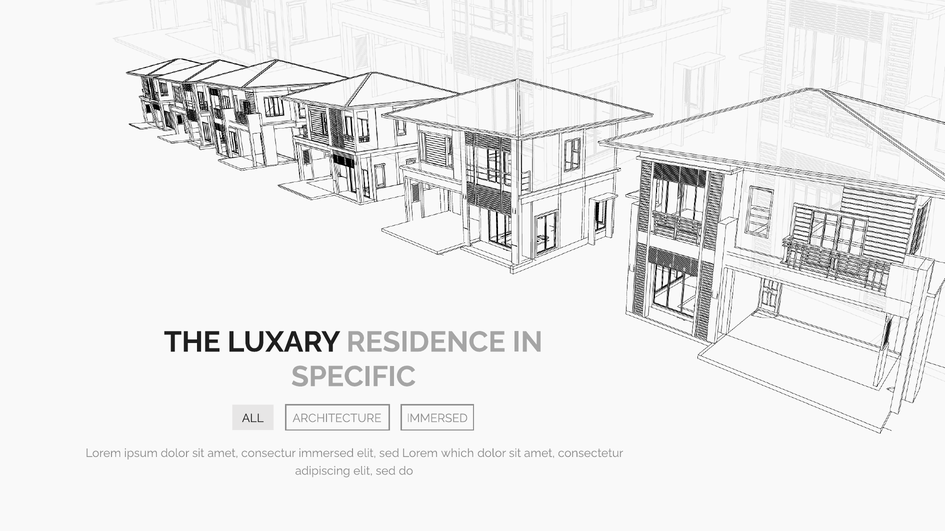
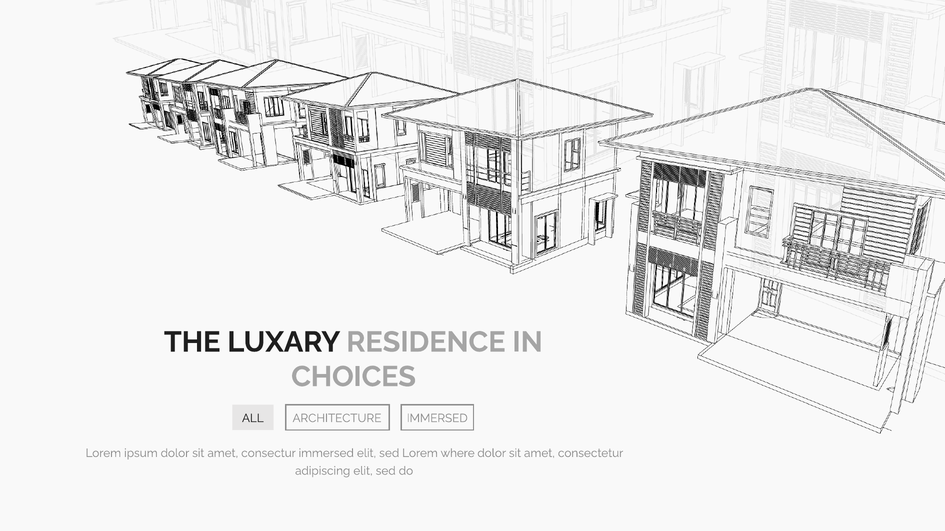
SPECIFIC: SPECIFIC -> CHOICES (354, 377)
which: which -> where (458, 454)
